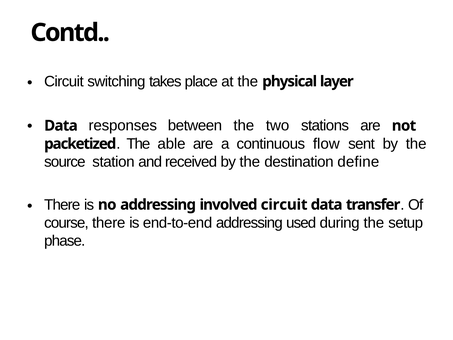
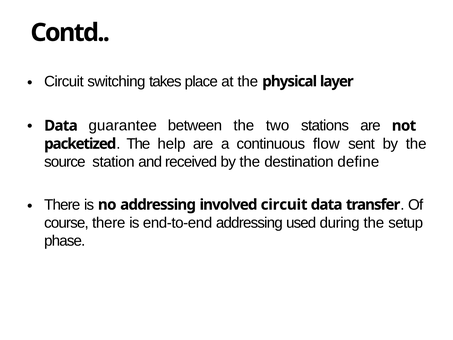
responses: responses -> guarantee (123, 126)
able: able -> help (172, 144)
